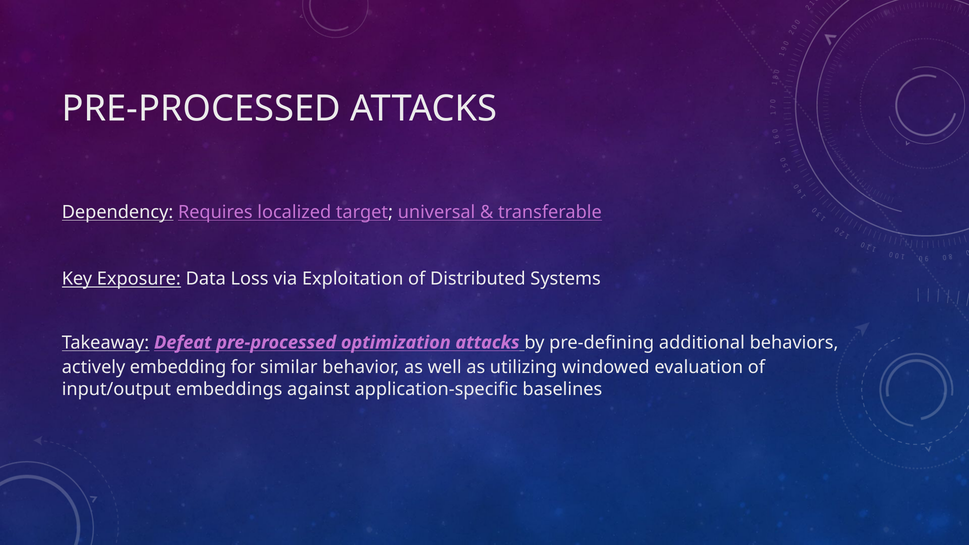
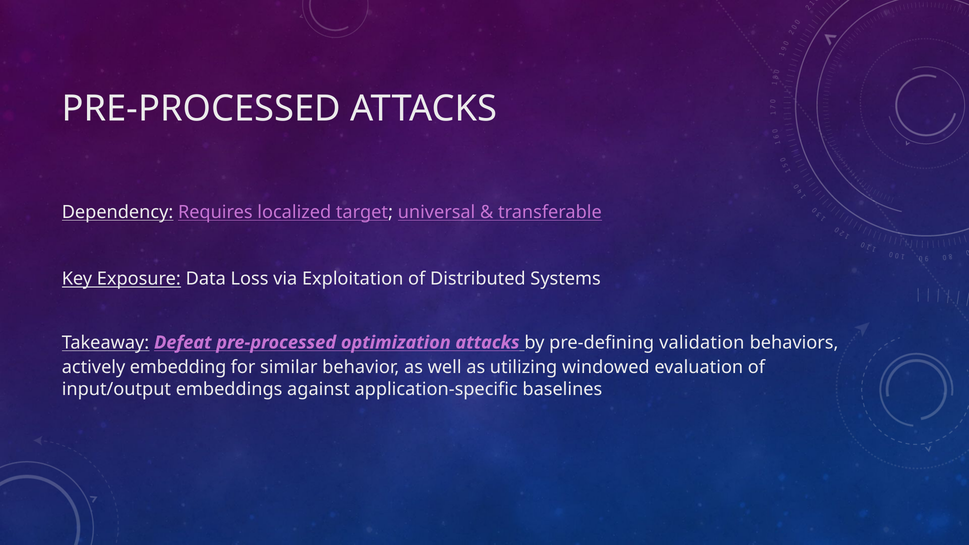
additional: additional -> validation (702, 343)
